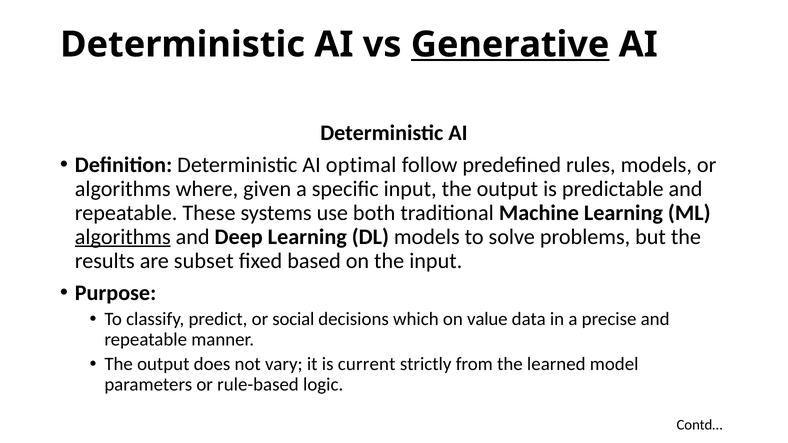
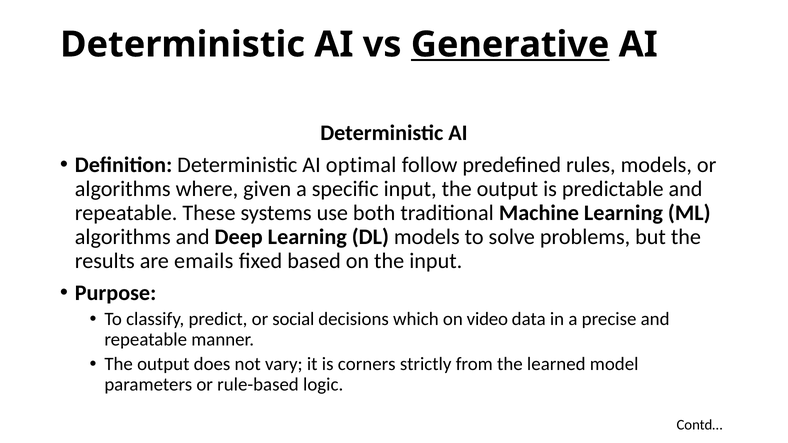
algorithms underline: present -> none (123, 237)
subset: subset -> emails (204, 261)
value: value -> video (487, 319)
current: current -> corners (367, 364)
